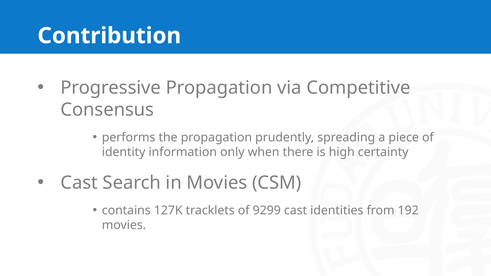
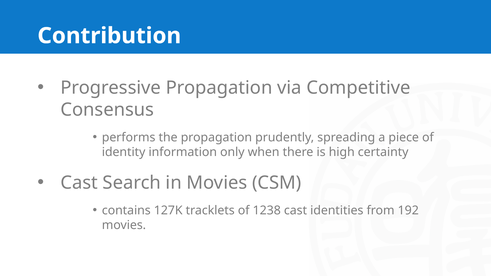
9299: 9299 -> 1238 (267, 211)
